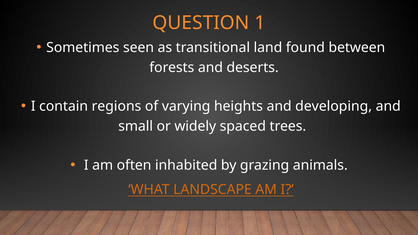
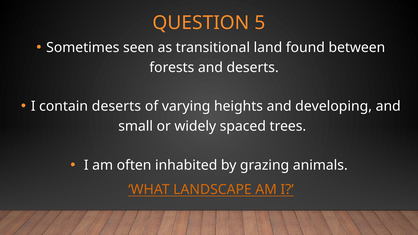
1: 1 -> 5 (260, 23)
contain regions: regions -> deserts (116, 106)
